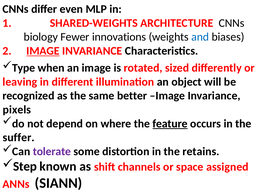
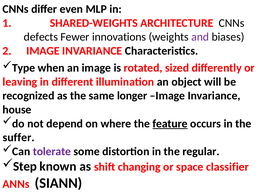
biology: biology -> defects (41, 37)
and colour: blue -> purple (200, 37)
IMAGE underline: present -> none (43, 51)
better: better -> longer (132, 96)
pixels: pixels -> house (17, 110)
retains: retains -> regular (201, 151)
channels: channels -> changing (139, 167)
assigned: assigned -> classifier (227, 167)
